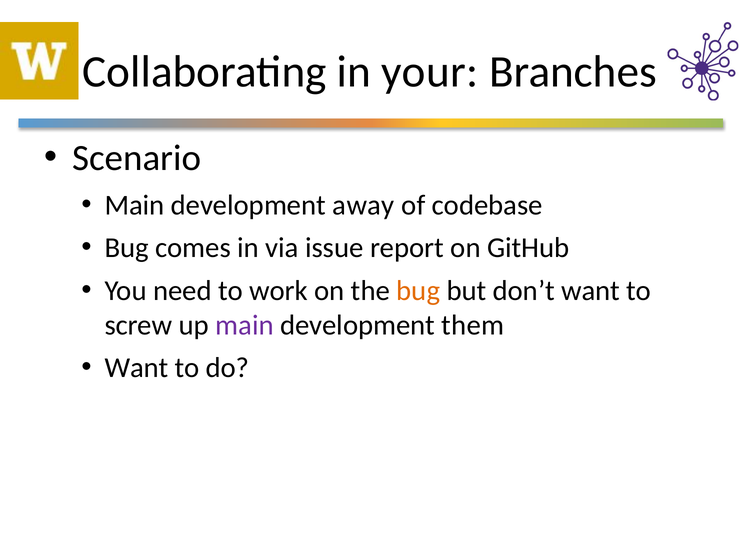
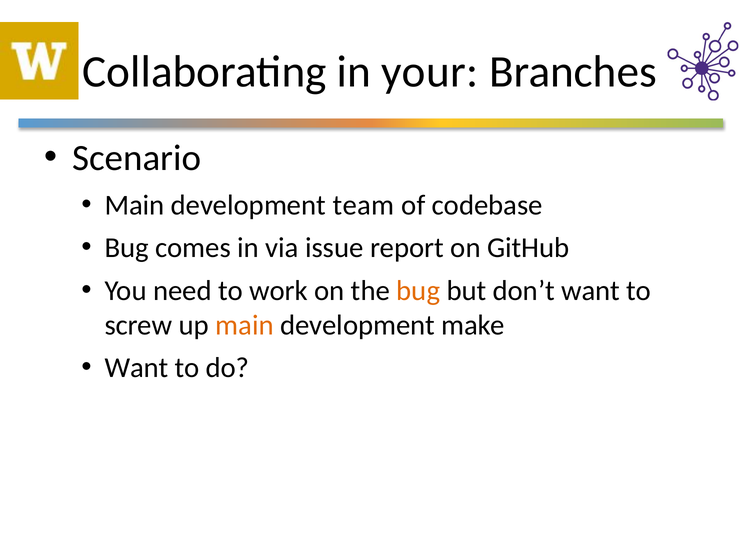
away: away -> team (363, 205)
main colour: purple -> orange (245, 325)
them: them -> make (473, 325)
